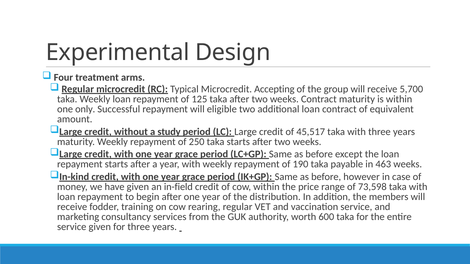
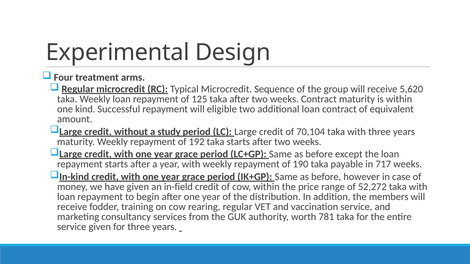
Accepting: Accepting -> Sequence (274, 89)
5,700: 5,700 -> 5,620 (411, 89)
only: only -> kind (85, 109)
45,517: 45,517 -> 70,104 (311, 132)
250: 250 -> 192 (197, 142)
463: 463 -> 717 (383, 164)
73,598: 73,598 -> 52,272 (372, 187)
600: 600 -> 781 (326, 217)
